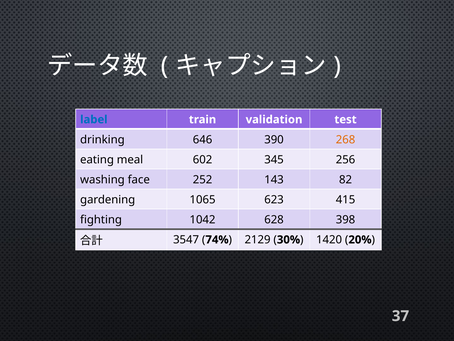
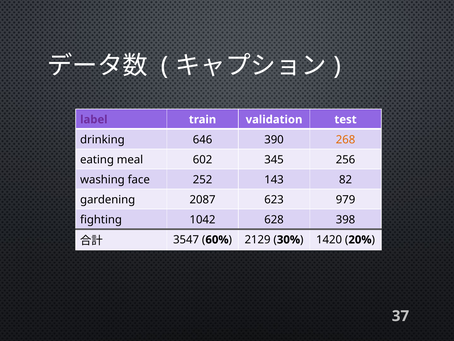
label colour: blue -> purple (94, 119)
1065: 1065 -> 2087 (203, 199)
415: 415 -> 979 (346, 199)
74%: 74% -> 60% (217, 239)
